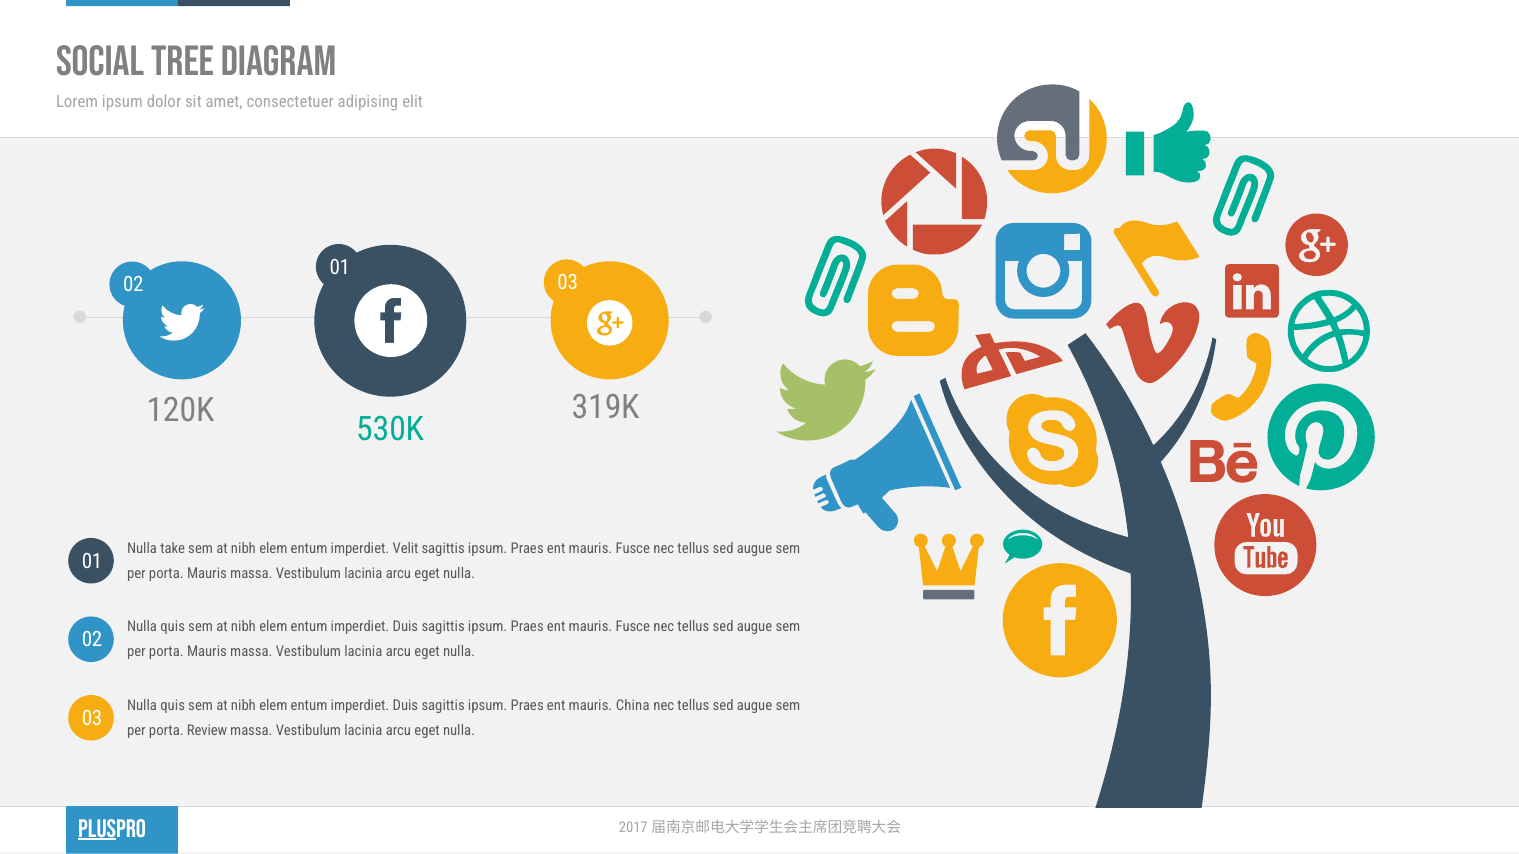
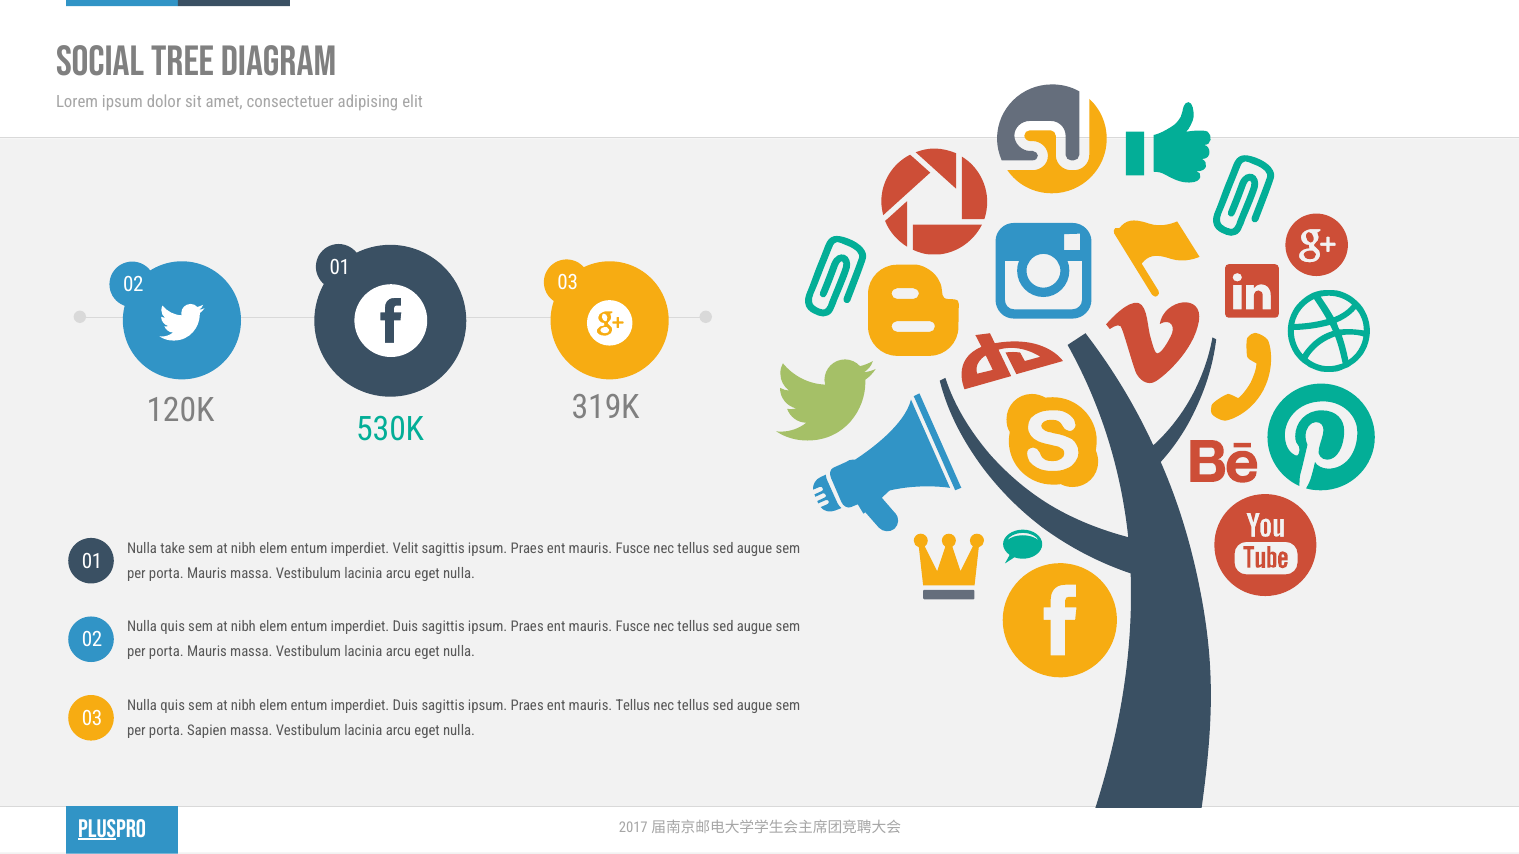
mauris China: China -> Tellus (633, 706)
Review: Review -> Sapien (207, 731)
